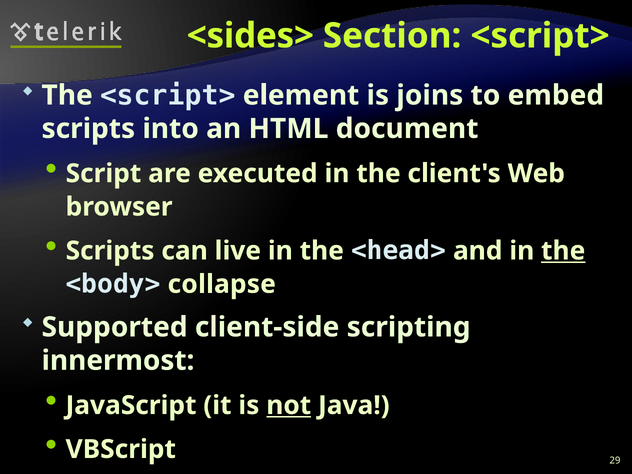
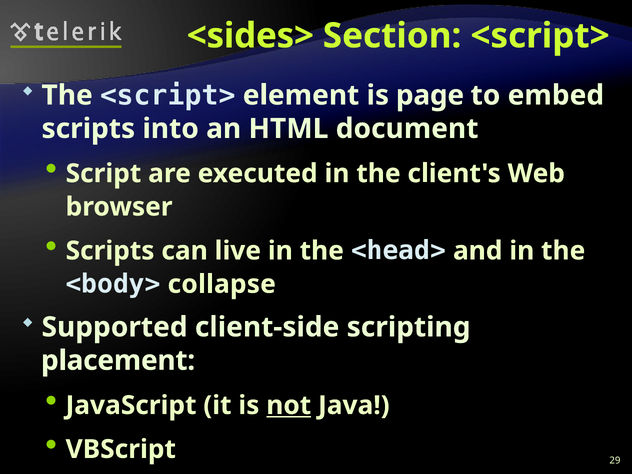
joins: joins -> page (430, 95)
the underline: present -> none (563, 251)
innermost: innermost -> placement (118, 361)
